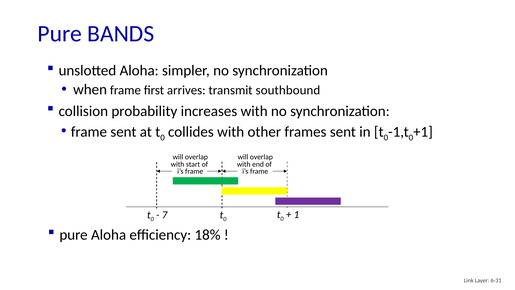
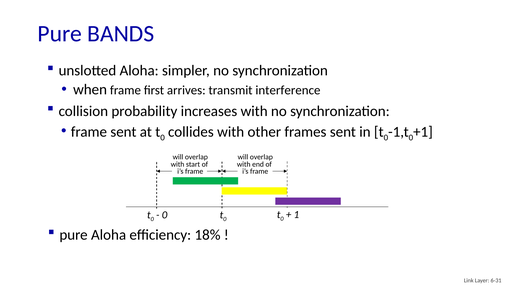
southbound: southbound -> interference (288, 90)
7: 7 -> 0 (165, 215)
